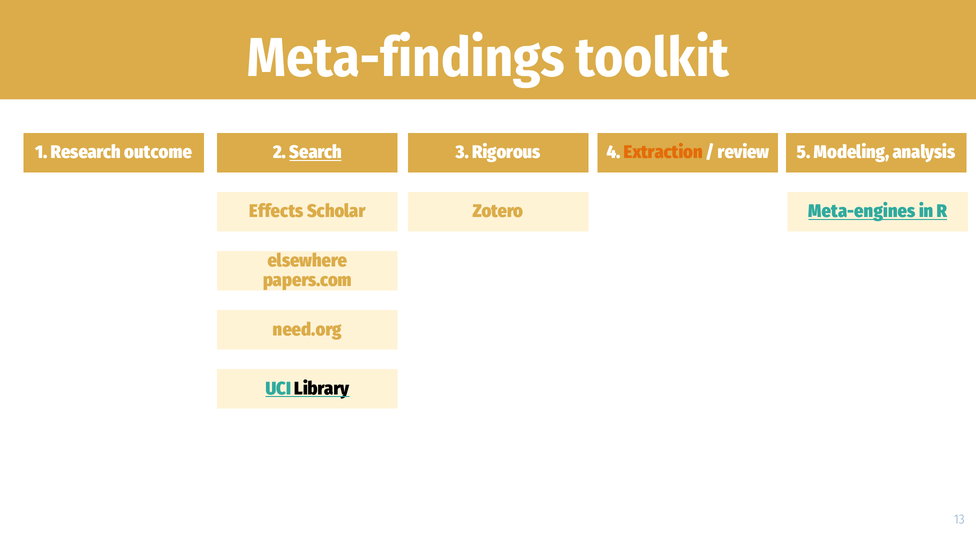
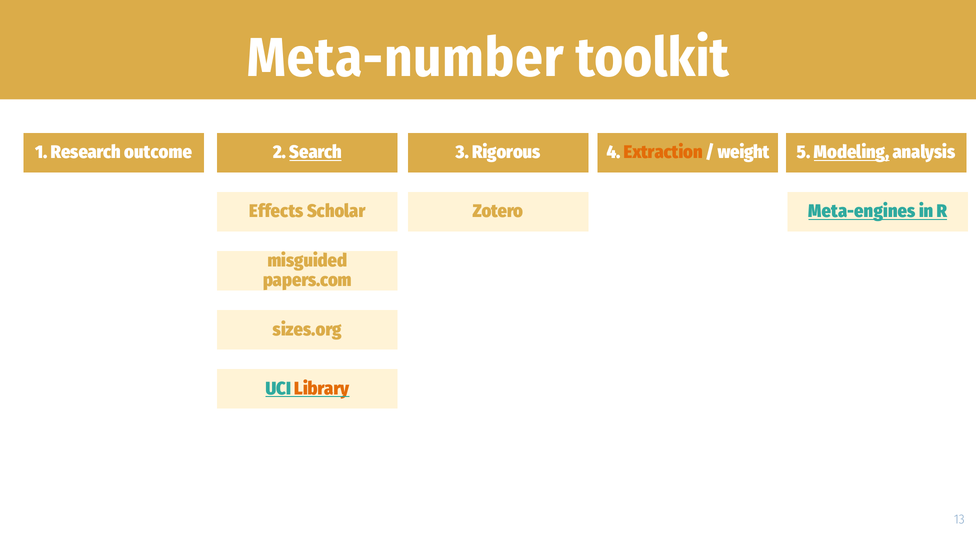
Meta-findings: Meta-findings -> Meta-number (405, 58)
review: review -> weight (744, 152)
Modeling underline: none -> present (852, 152)
elsewhere: elsewhere -> misguided (307, 261)
need.org: need.org -> sizes.org (307, 329)
Library colour: black -> orange (322, 389)
